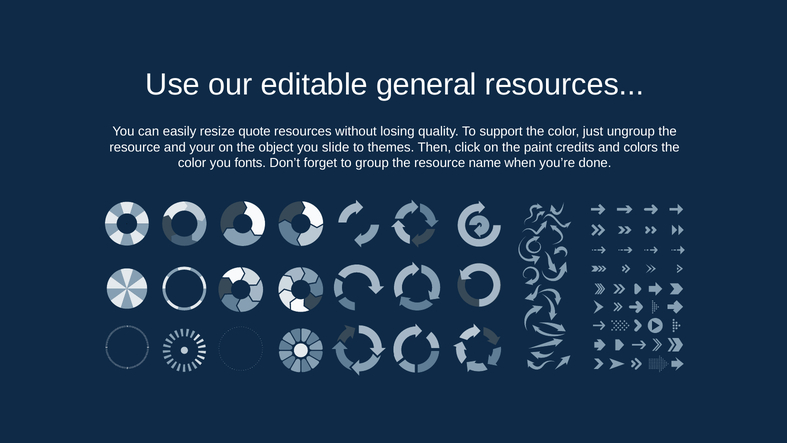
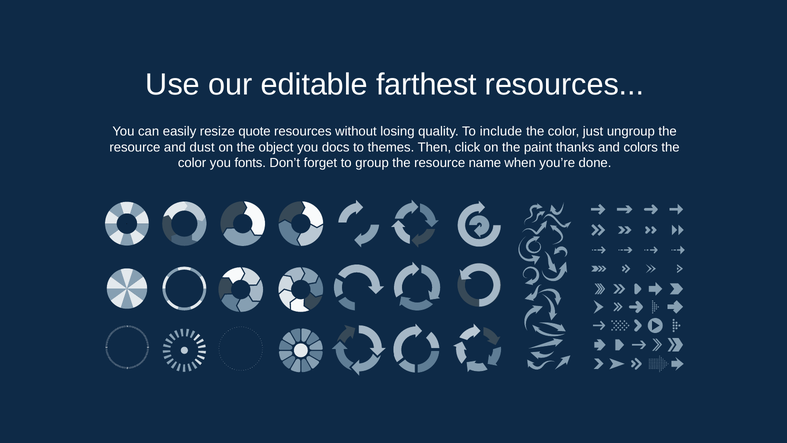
general: general -> farthest (426, 85)
support: support -> include (501, 131)
your: your -> dust (202, 147)
slide: slide -> docs (336, 147)
credits: credits -> thanks (575, 147)
